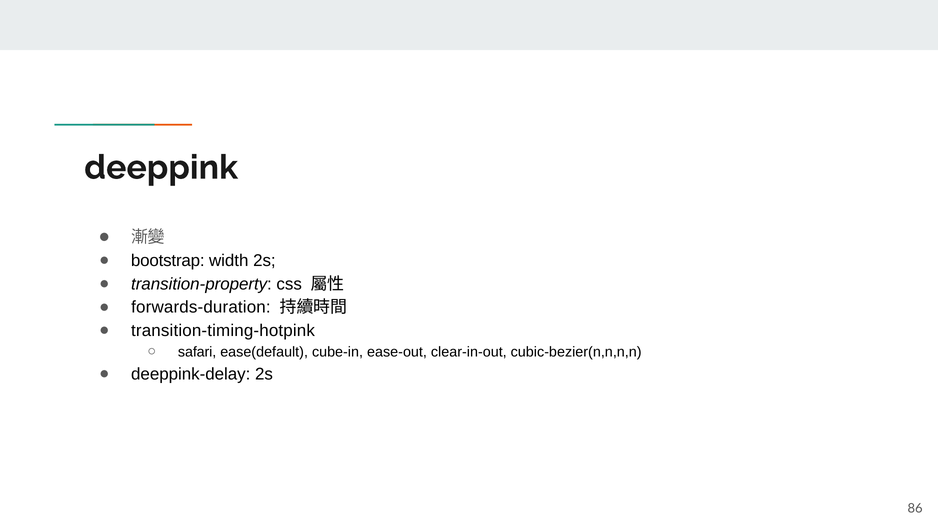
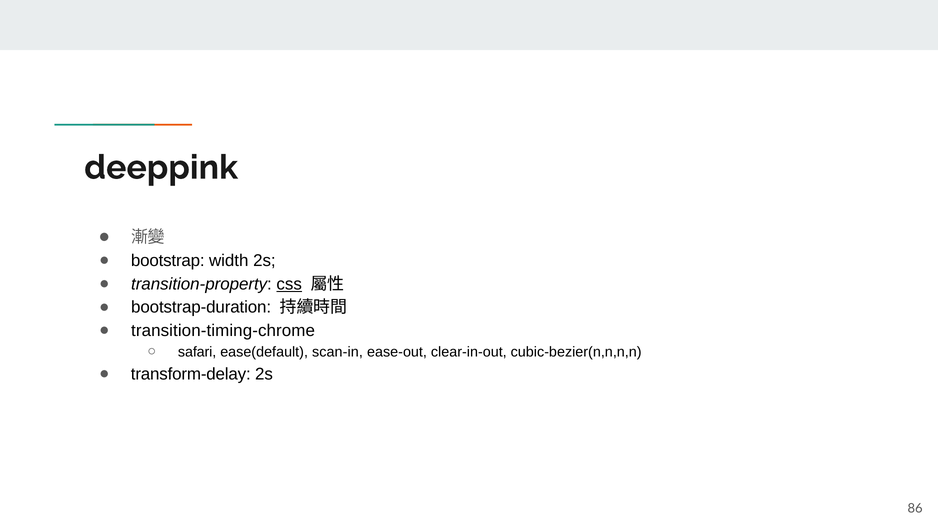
css underline: none -> present (289, 284)
forwards-duration: forwards-duration -> bootstrap-duration (201, 307)
transition-timing-hotpink: transition-timing-hotpink -> transition-timing-chrome (223, 331)
cube-in: cube-in -> scan-in (337, 352)
deeppink-delay: deeppink-delay -> transform-delay (191, 374)
